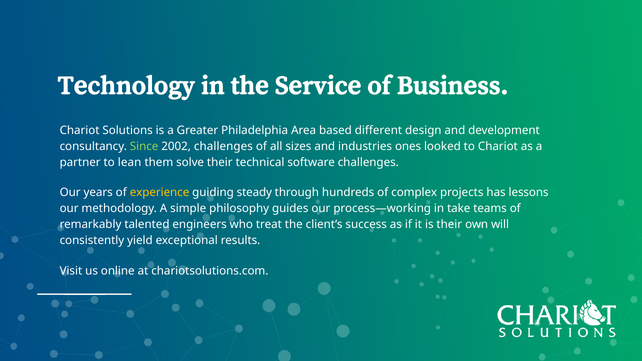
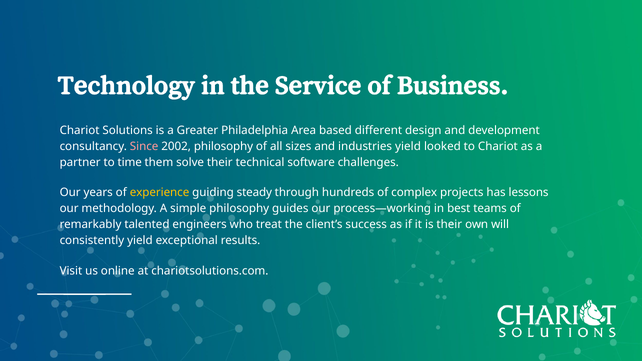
Since colour: light green -> pink (144, 146)
2002 challenges: challenges -> philosophy (224, 146)
industries ones: ones -> yield (408, 146)
lean: lean -> time (130, 162)
take: take -> best (459, 209)
